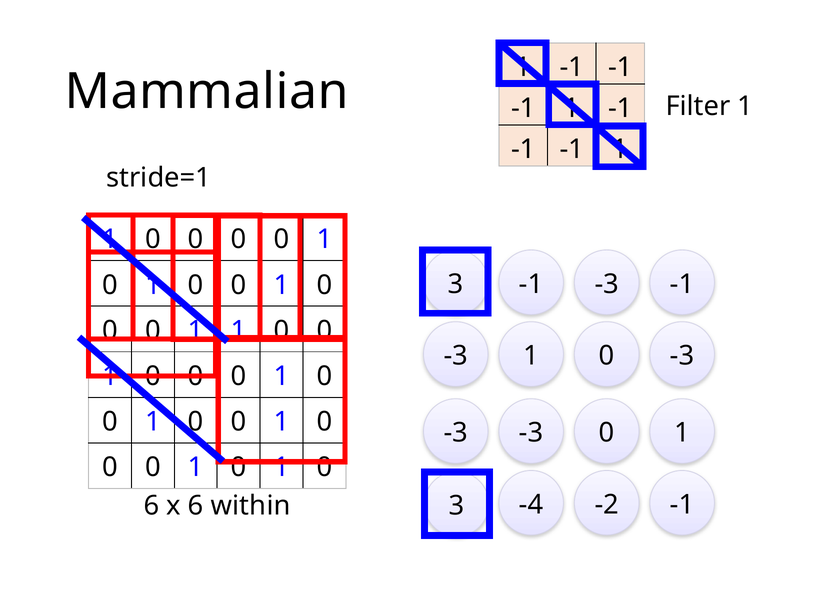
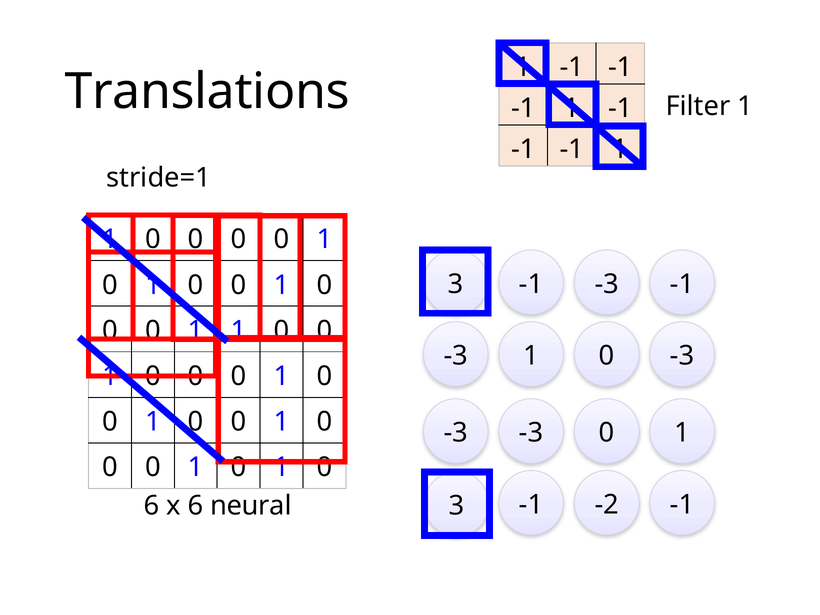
Mammalian: Mammalian -> Translations (207, 92)
within: within -> neural (251, 506)
-4: -4 -> -1 (531, 505)
